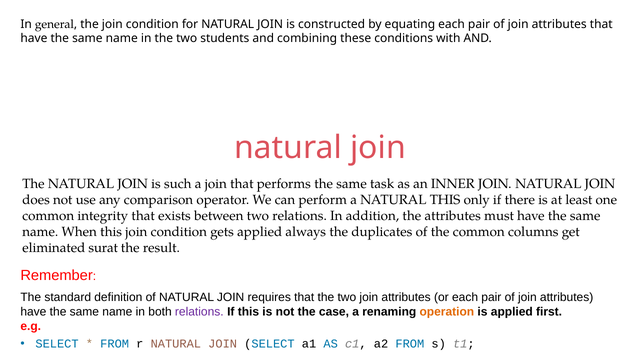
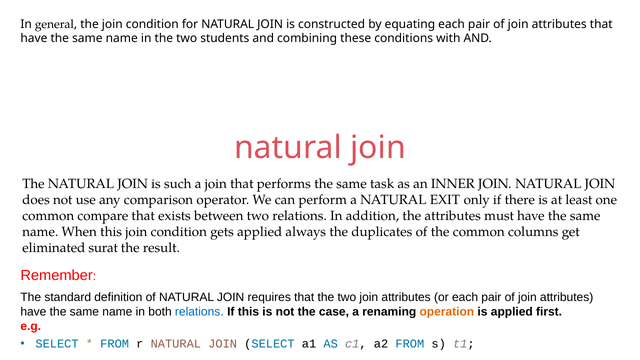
NATURAL THIS: THIS -> EXIT (445, 200)
integrity: integrity -> compare (103, 216)
relations colour: purple -> blue (199, 312)
